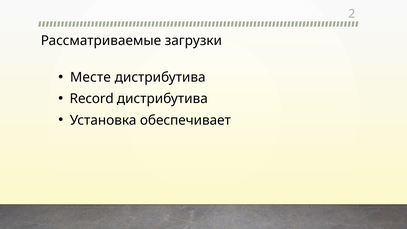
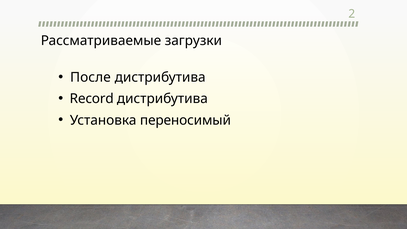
Месте: Месте -> После (90, 77)
обеспечивает: обеспечивает -> переносимый (185, 120)
